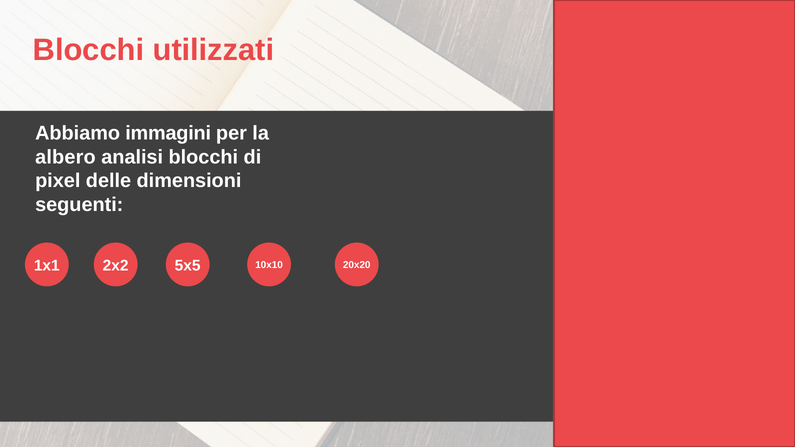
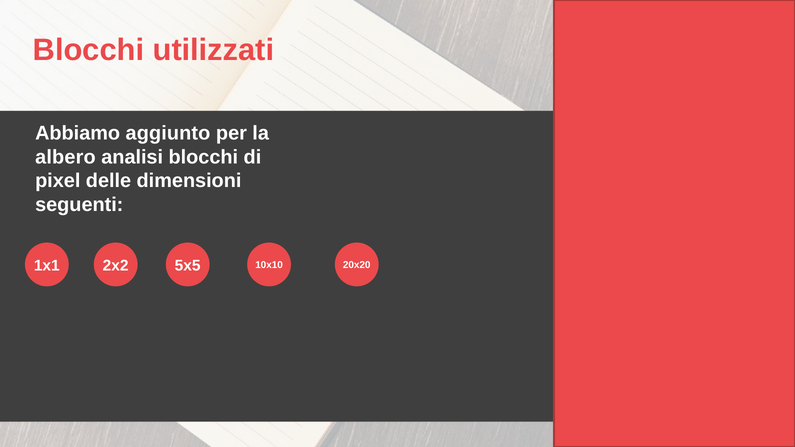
immagini: immagini -> aggiunto (168, 133)
